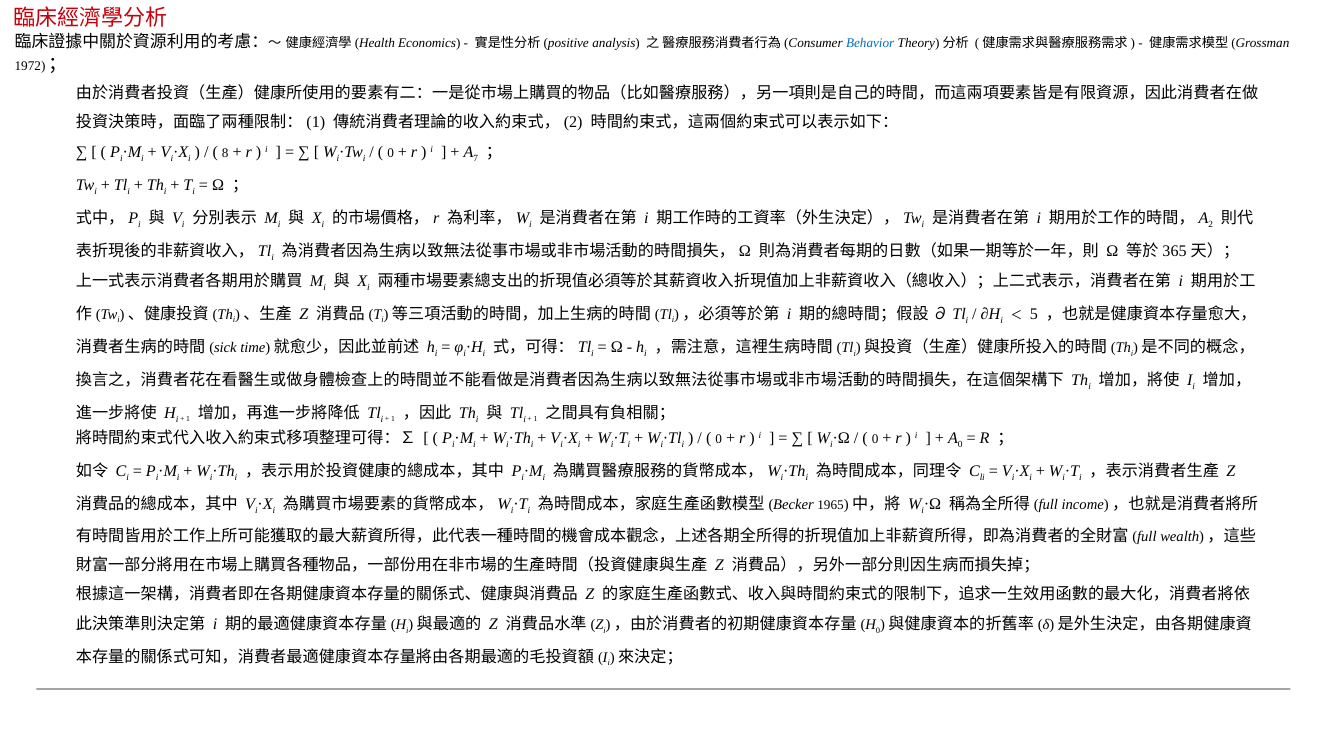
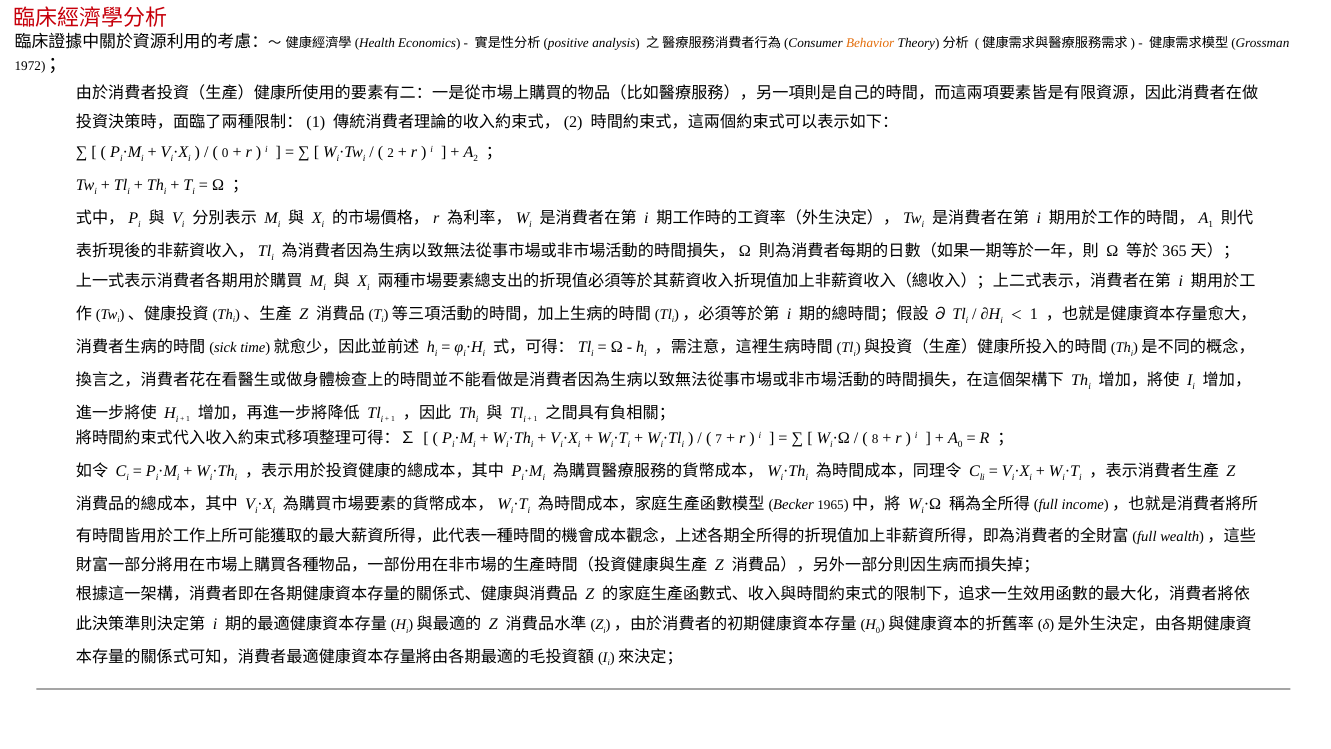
Behavior colour: blue -> orange (870, 43)
8: 8 -> 0 (225, 153)
0: 0 -> 2 (391, 153)
7: 7 -> 2 (476, 158)
2: 2 -> 1 (1211, 224)
5: 5 -> 1 (1034, 314)
0: 0 -> 7 (719, 439)
0: 0 -> 8 (875, 439)
